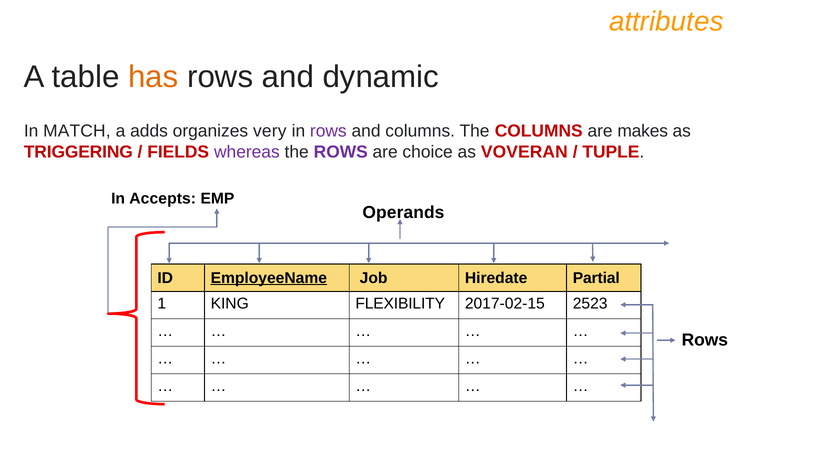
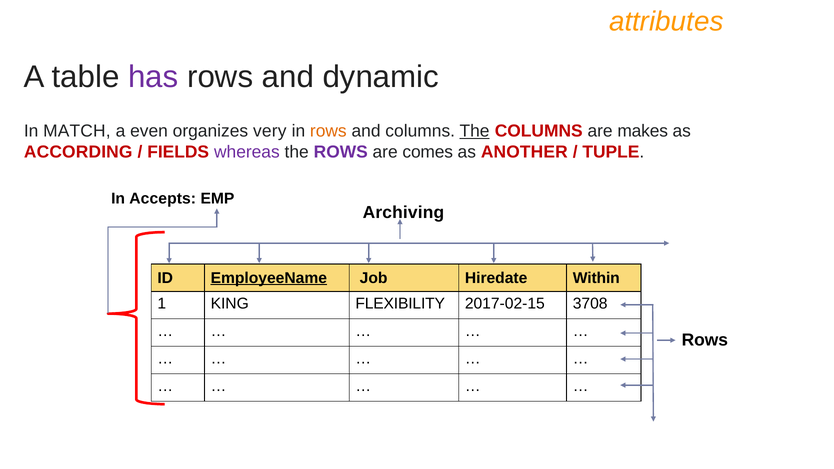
has colour: orange -> purple (153, 77)
adds: adds -> even (149, 131)
rows colour: purple -> orange (328, 131)
The underline: none -> present (475, 131)
TRIGGERING: TRIGGERING -> ACCORDING (78, 152)
choice: choice -> comes (428, 152)
VOVERAN: VOVERAN -> ANOTHER (524, 152)
Operands: Operands -> Archiving (403, 213)
Partial: Partial -> Within (596, 278)
2523: 2523 -> 3708 (590, 304)
